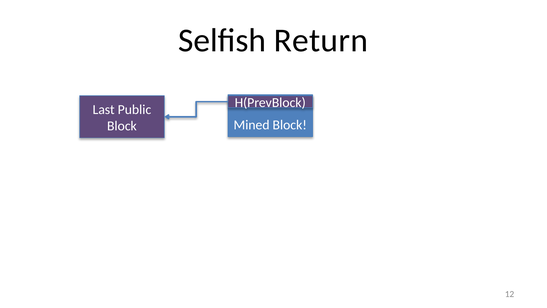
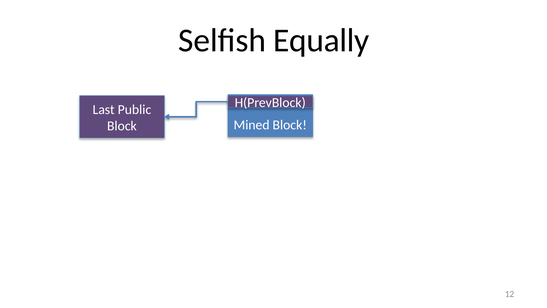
Return: Return -> Equally (321, 40)
